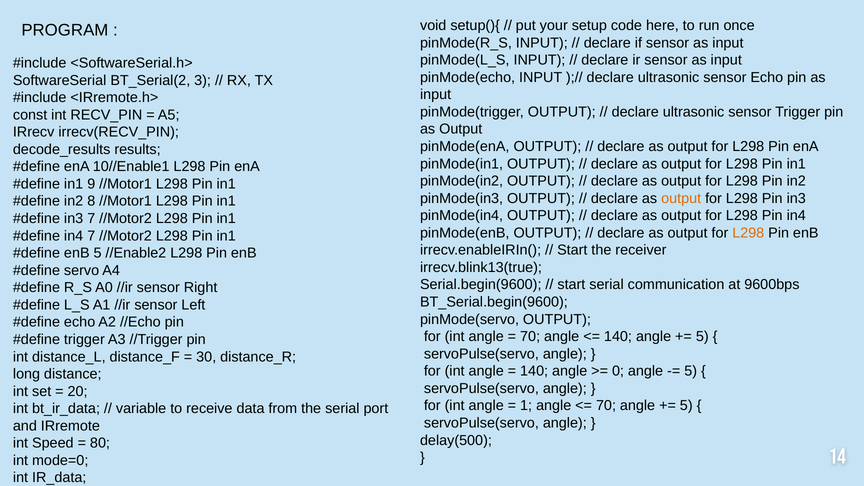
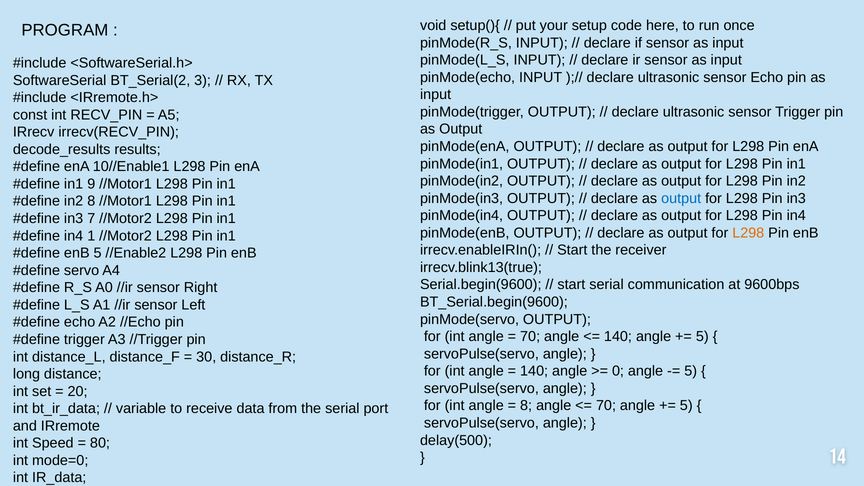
output colour: orange -> blue (681, 198)
in4 7: 7 -> 1 (91, 236)
1: 1 -> 8 (526, 406)
